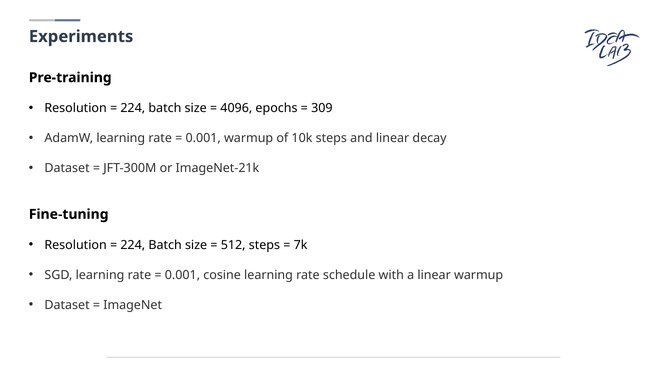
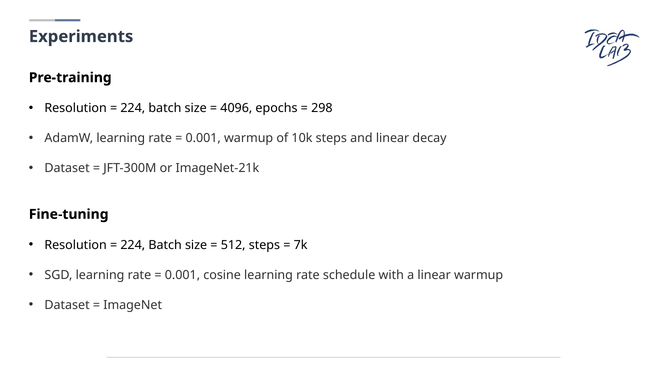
309: 309 -> 298 (322, 108)
